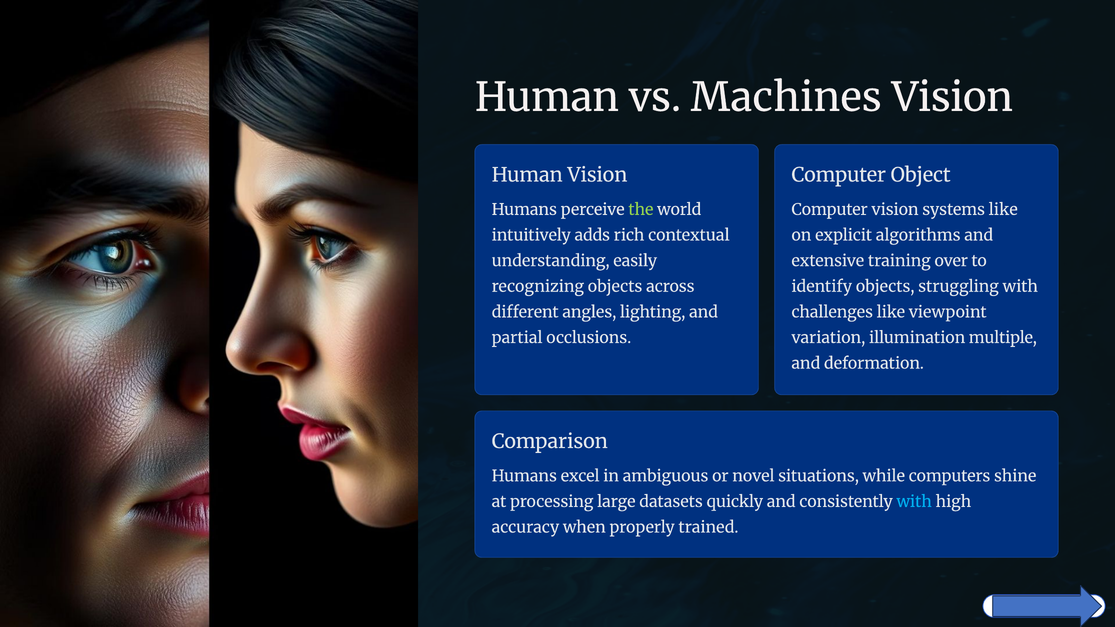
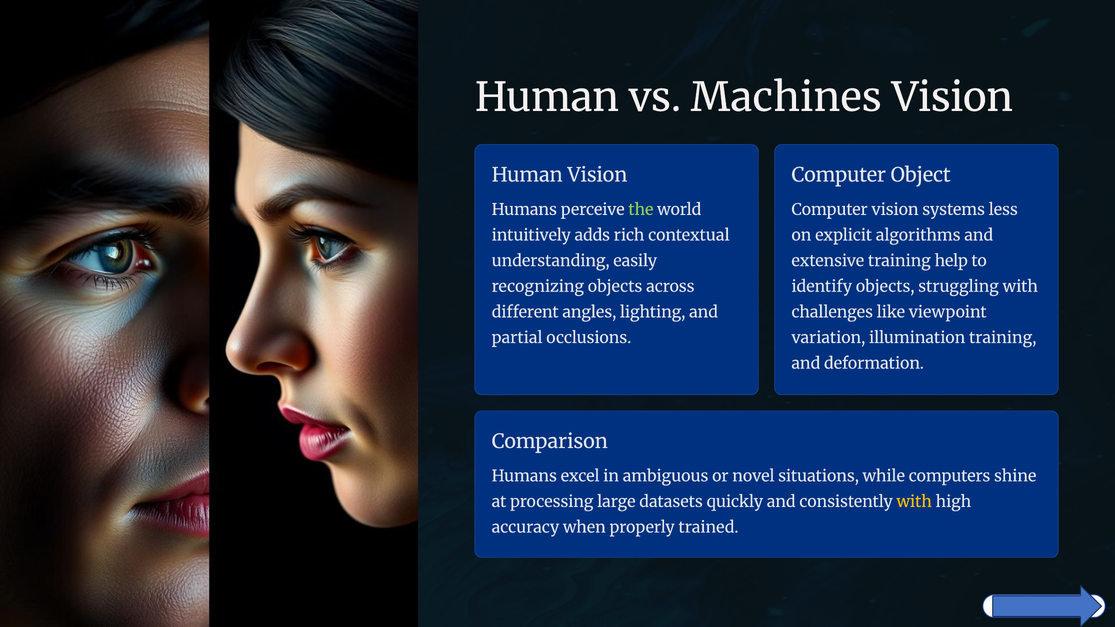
systems like: like -> less (1003, 210)
over: over -> help (951, 261)
illumination multiple: multiple -> training (1003, 338)
with colour: light blue -> yellow (914, 502)
